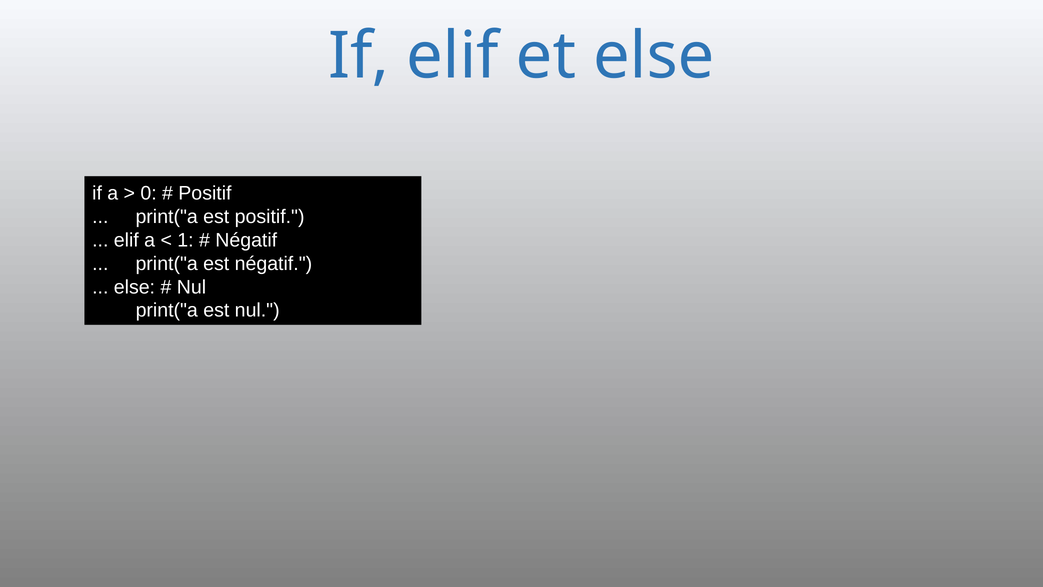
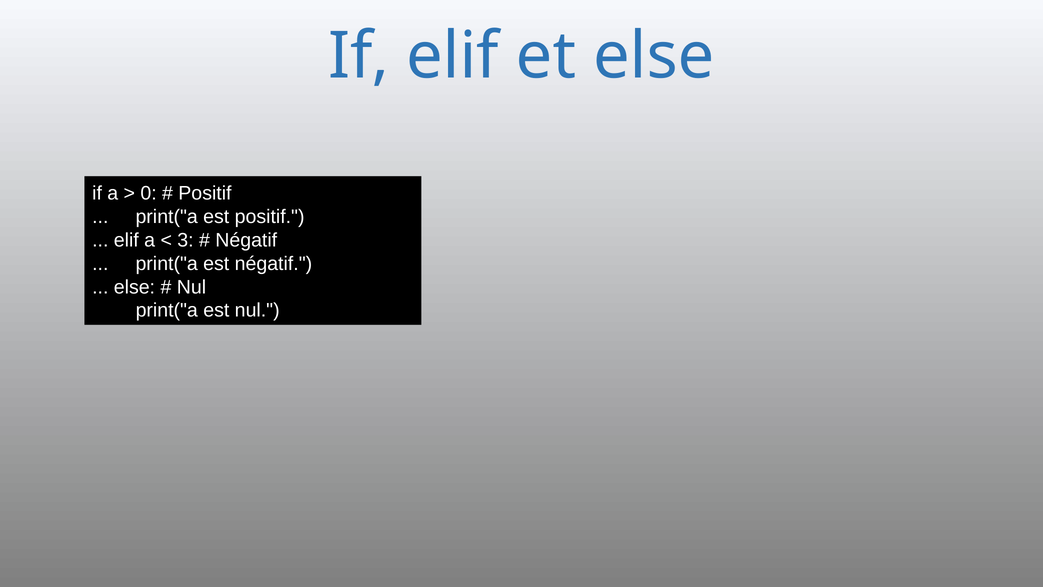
1: 1 -> 3 (185, 240)
